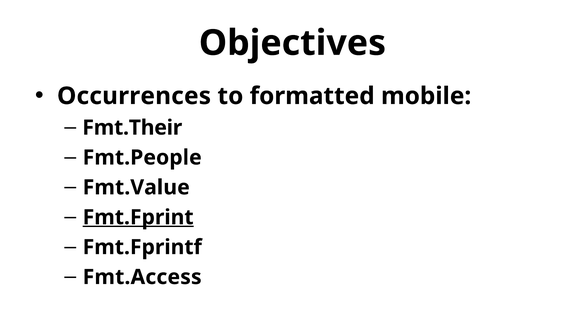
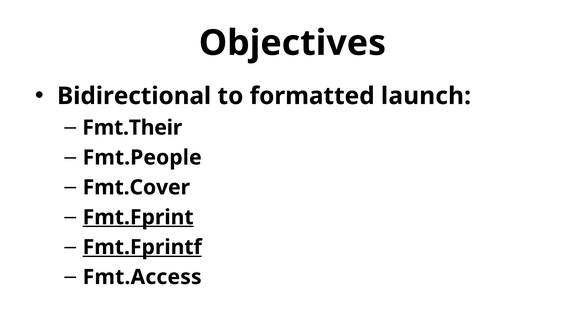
Occurrences: Occurrences -> Bidirectional (134, 96)
mobile: mobile -> launch (426, 96)
Fmt.Value: Fmt.Value -> Fmt.Cover (136, 187)
Fmt.Fprintf underline: none -> present (142, 247)
